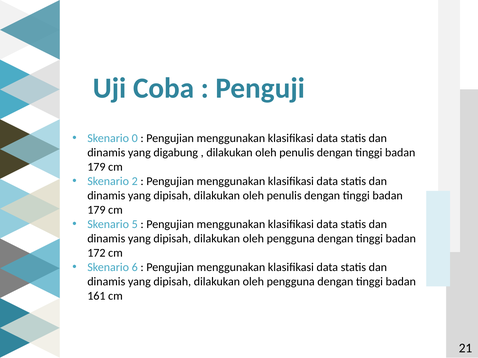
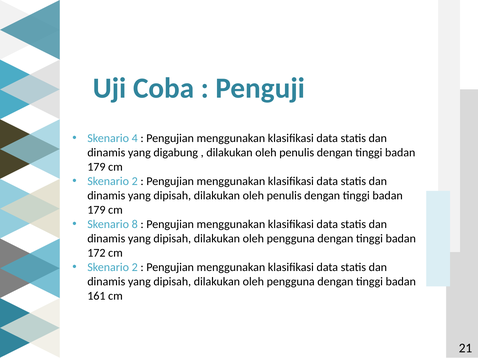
0: 0 -> 4 (135, 138)
5: 5 -> 8 (135, 225)
6: 6 -> 2 (135, 268)
